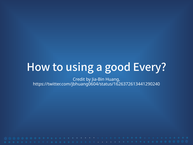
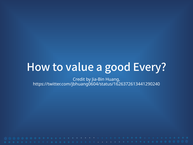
using: using -> value (80, 67)
